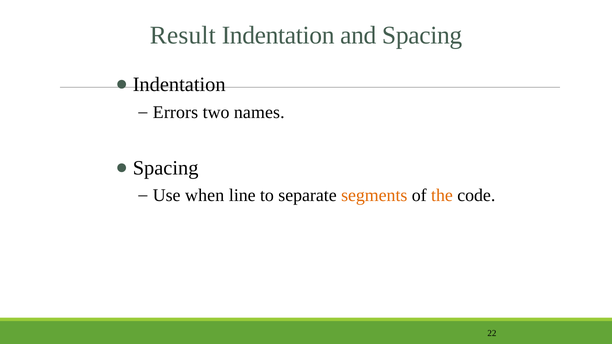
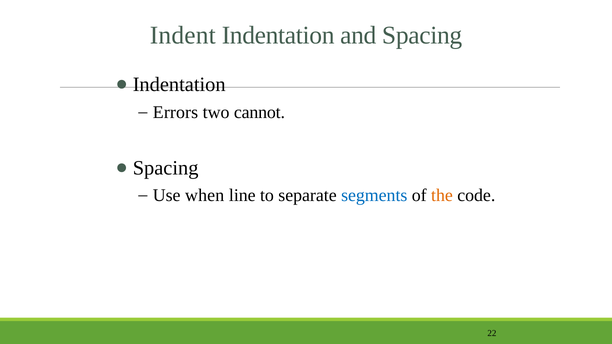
Result: Result -> Indent (183, 35)
names: names -> cannot (259, 112)
segments colour: orange -> blue (374, 196)
